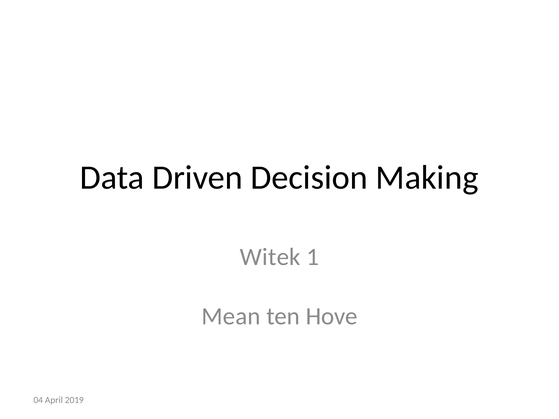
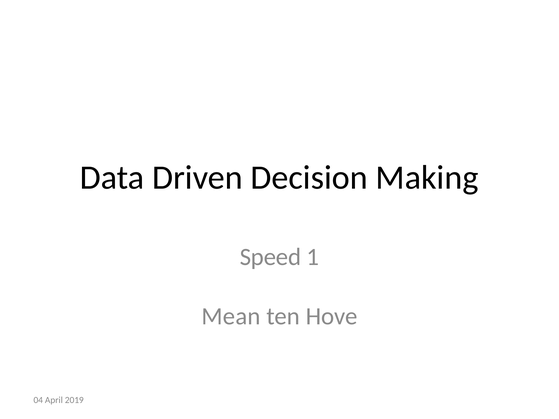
Witek: Witek -> Speed (270, 257)
